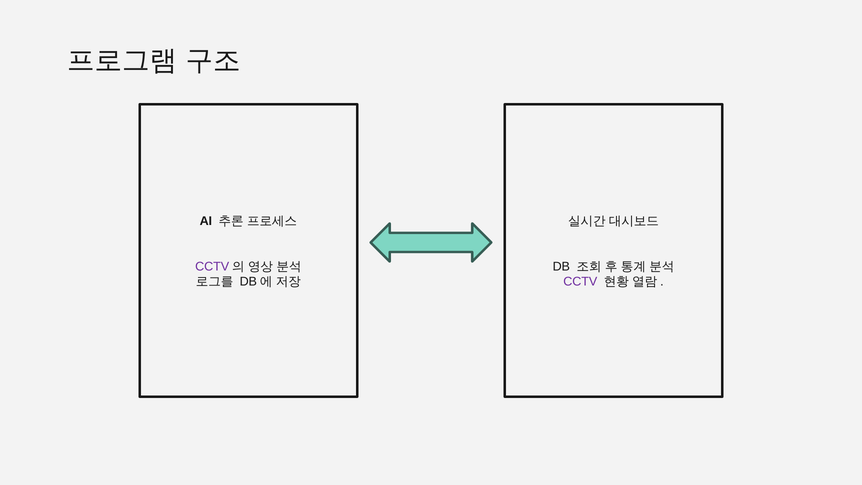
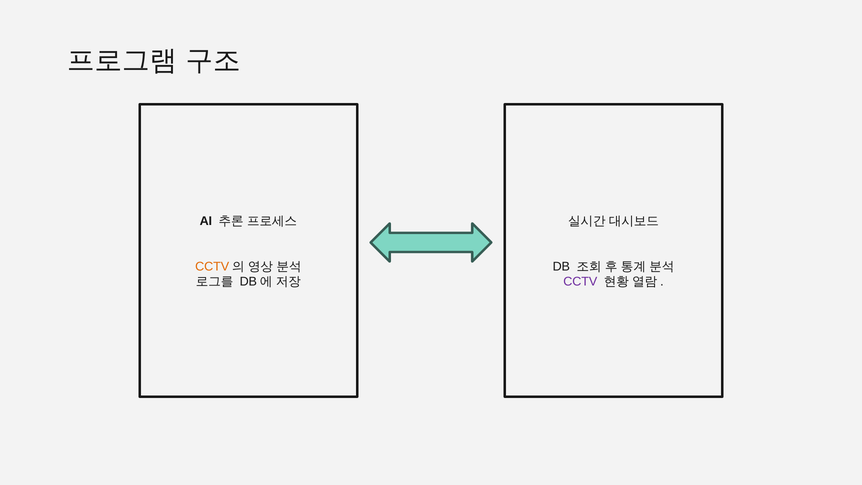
CCTV colour: purple -> orange (212, 266)
